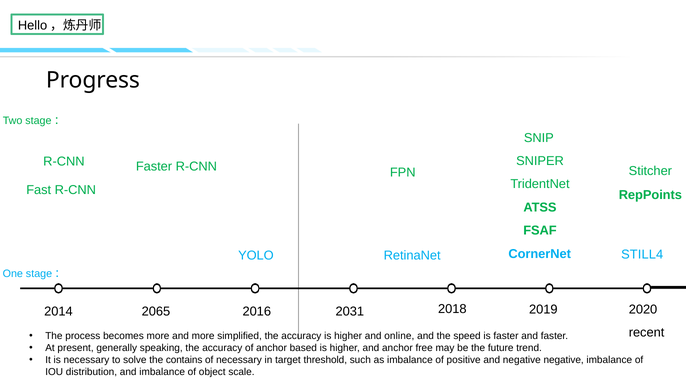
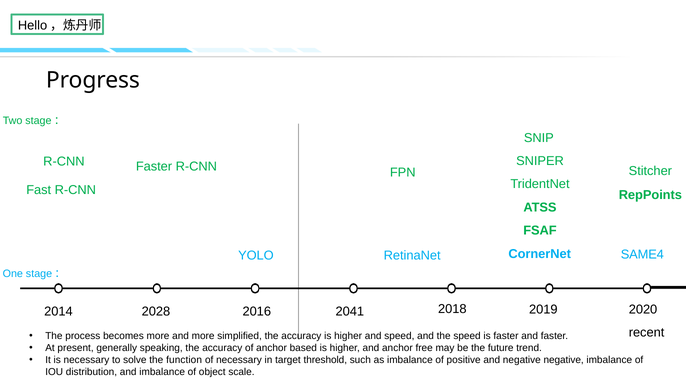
STILL4: STILL4 -> SAME4 (642, 254)
2065: 2065 -> 2028 (156, 311)
2031: 2031 -> 2041 (350, 311)
and online: online -> speed (399, 336)
contains: contains -> function (184, 360)
